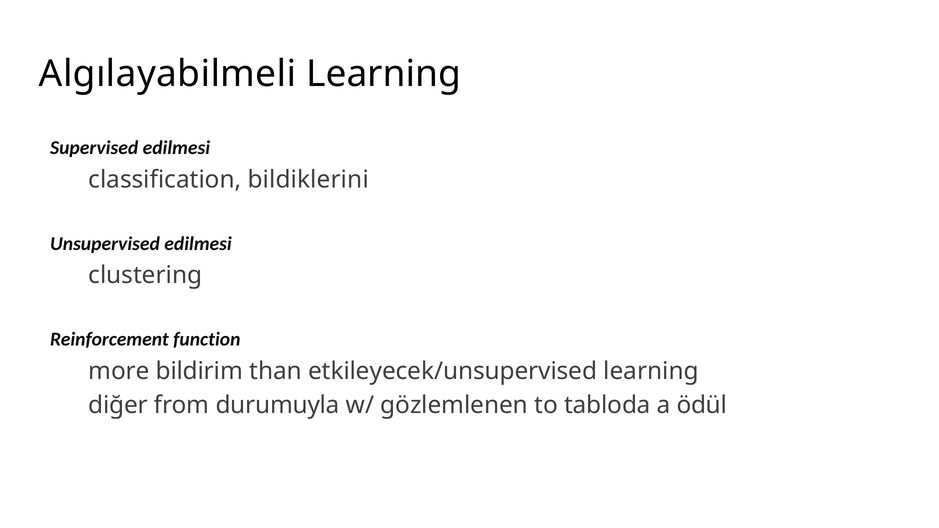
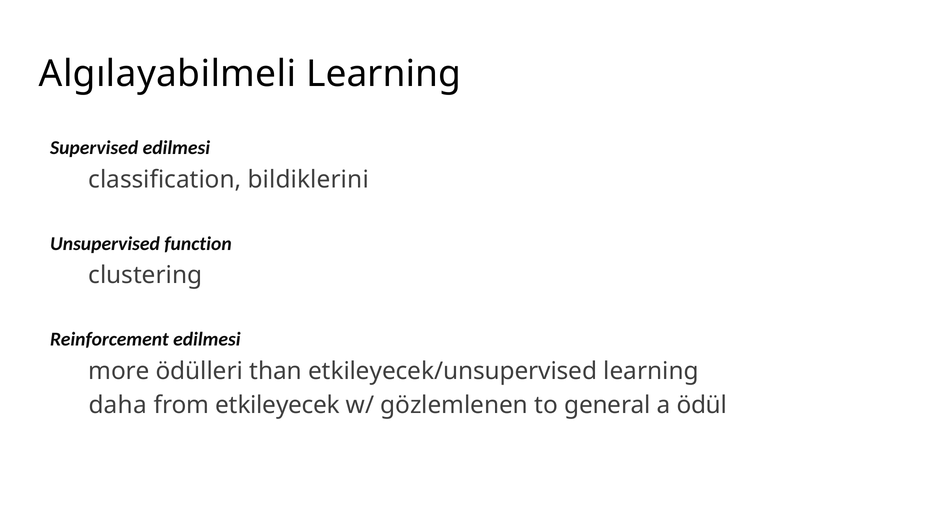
Unsupervised edilmesi: edilmesi -> function (198, 244)
Reinforcement function: function -> edilmesi (207, 340)
bildirim: bildirim -> ödülleri (199, 371)
diğer: diğer -> daha (118, 405)
durumuyla: durumuyla -> etkileyecek (278, 405)
tabloda: tabloda -> general (607, 405)
